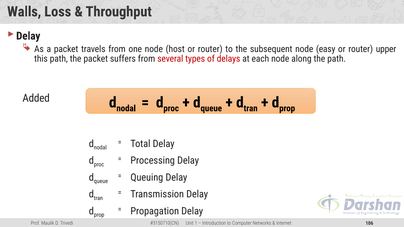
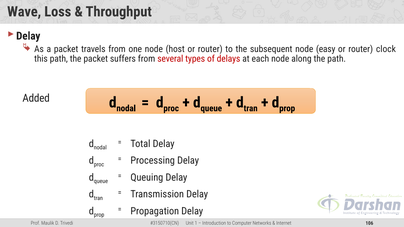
Walls: Walls -> Wave (24, 12)
upper: upper -> clock (386, 49)
